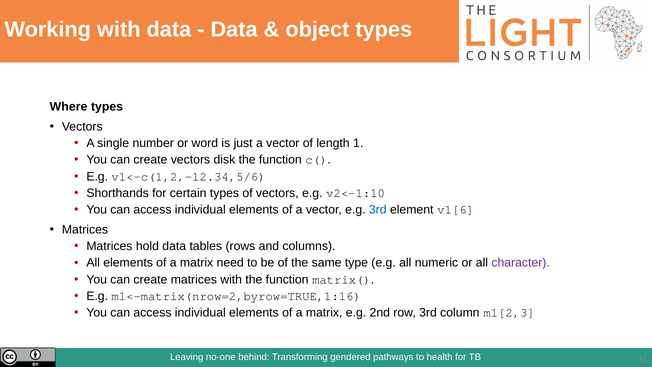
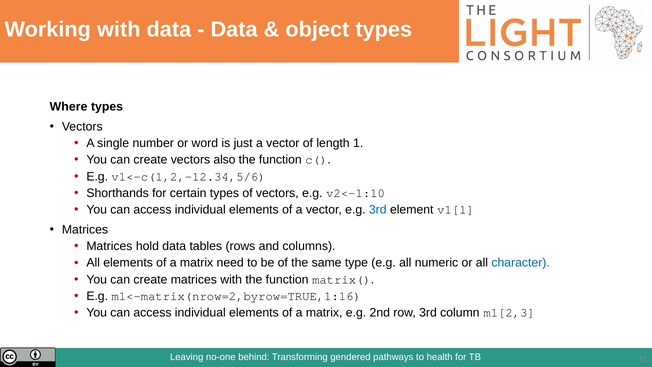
disk: disk -> also (224, 160)
v1[6: v1[6 -> v1[1 (456, 210)
character colour: purple -> blue (521, 263)
